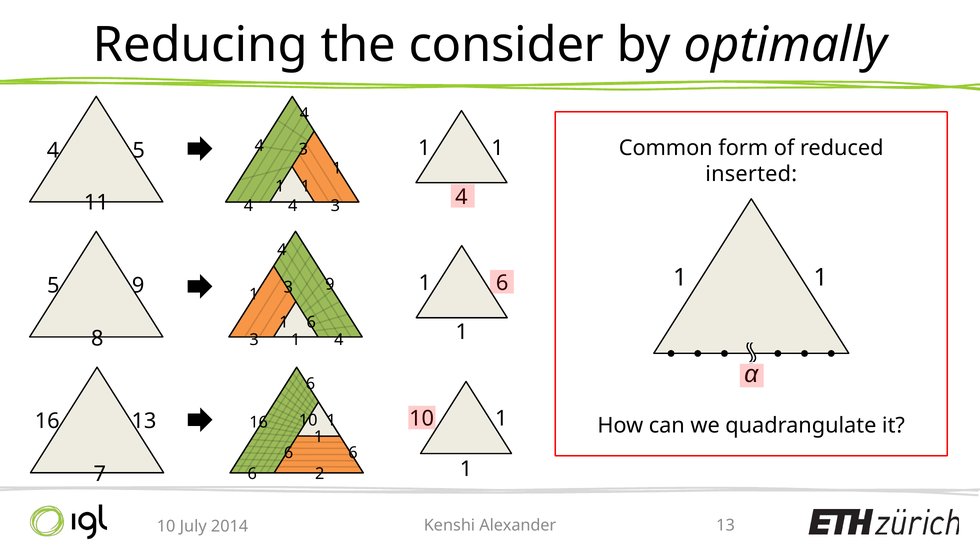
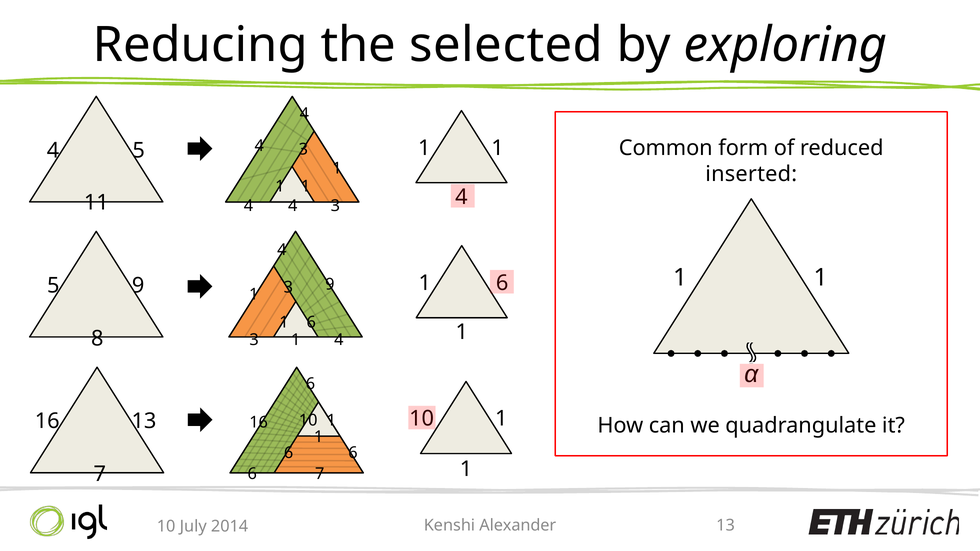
consider: consider -> selected (506, 45)
optimally: optimally -> exploring (785, 45)
6 2: 2 -> 7 (320, 474)
